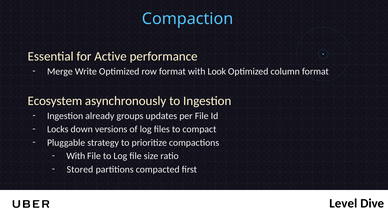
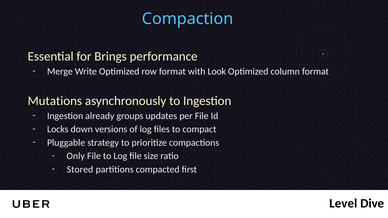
Active: Active -> Brings (111, 56)
Ecosystem: Ecosystem -> Mutations (55, 101)
With: With -> Only (76, 156)
